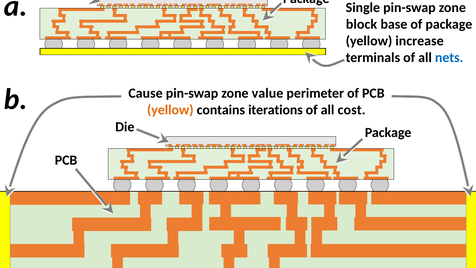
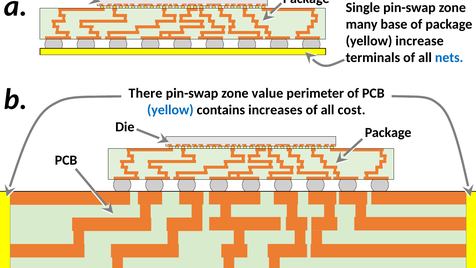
block: block -> many (362, 24)
Cause: Cause -> There (145, 93)
yellow colour: orange -> blue (170, 110)
iterations: iterations -> increases (275, 110)
